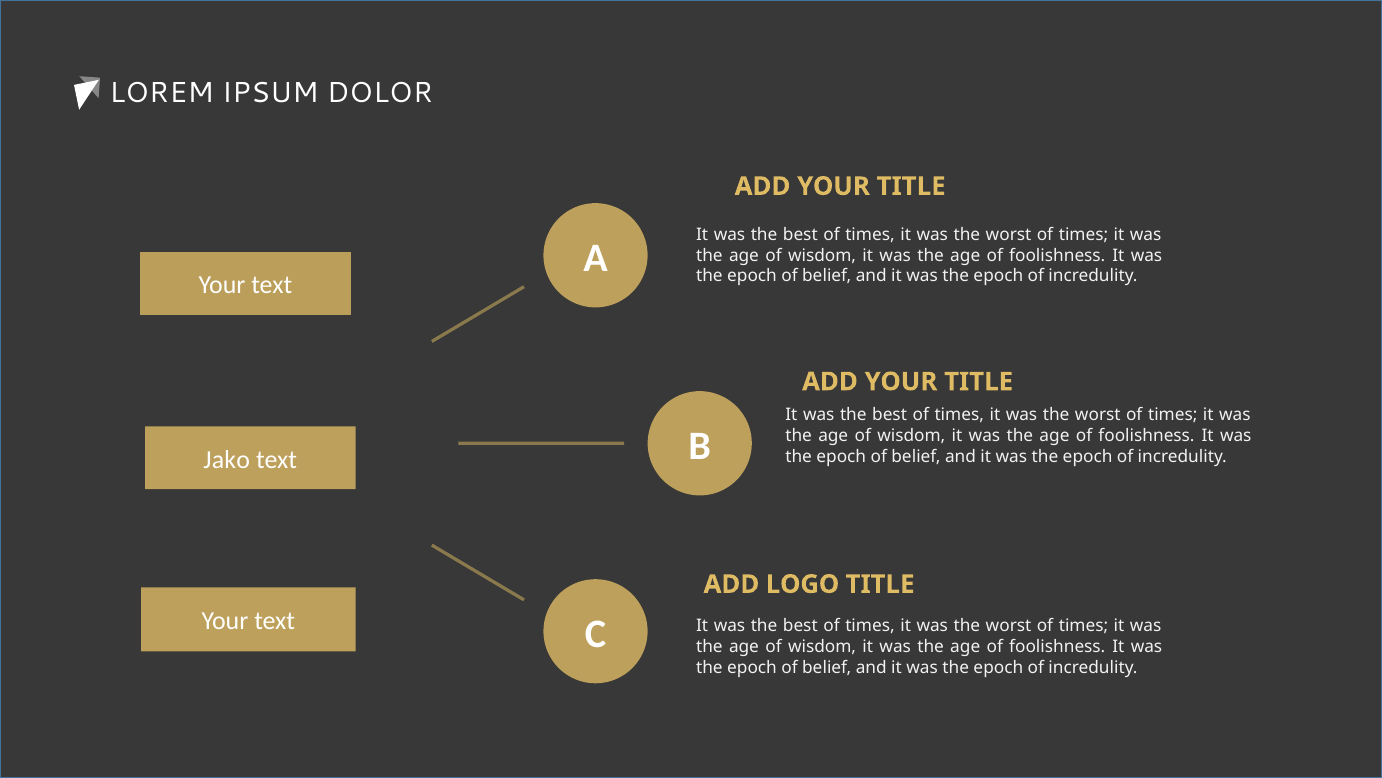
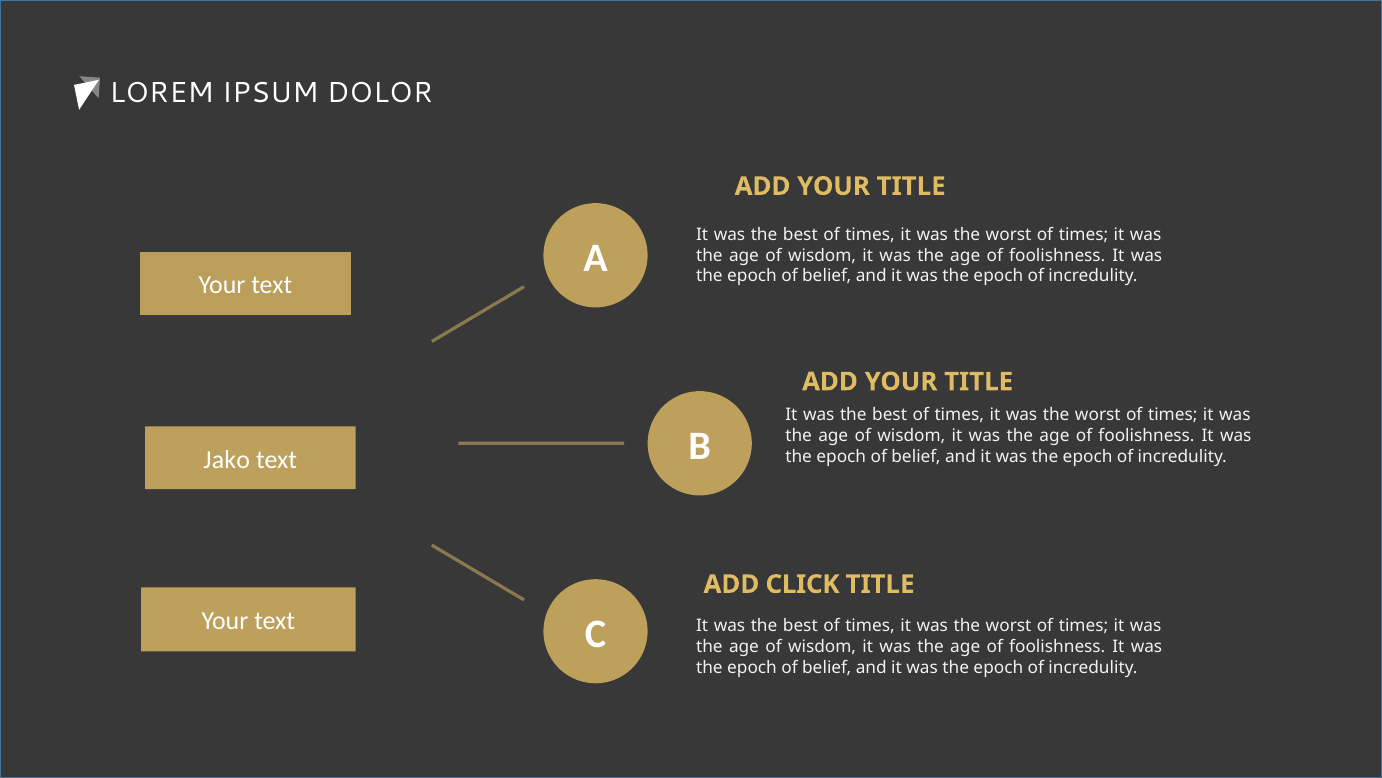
LOGO: LOGO -> CLICK (803, 584)
